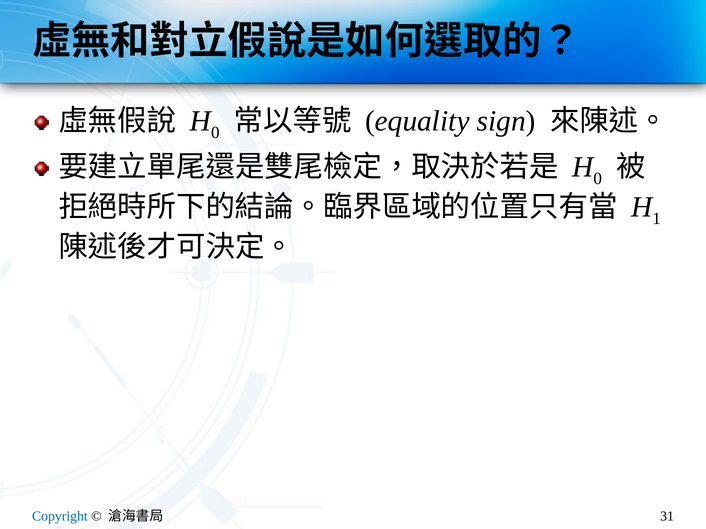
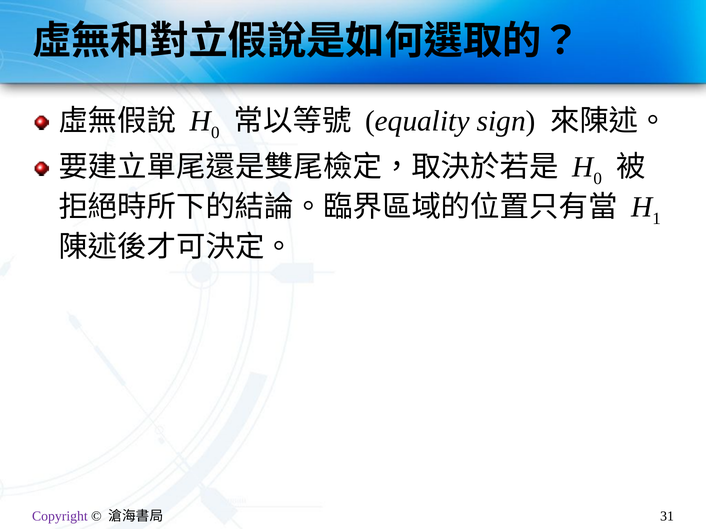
Copyright colour: blue -> purple (60, 517)
